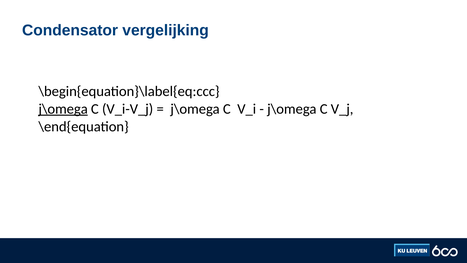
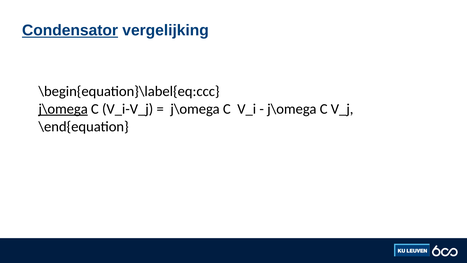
Condensator underline: none -> present (70, 30)
